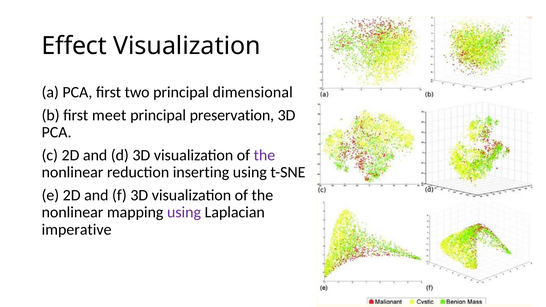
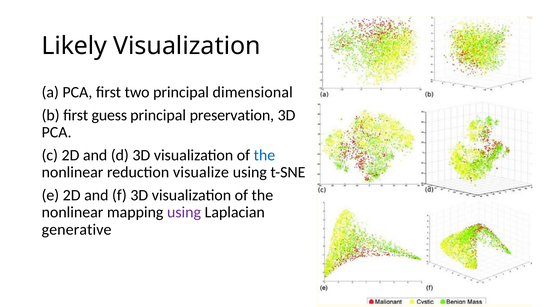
Effect: Effect -> Likely (74, 46)
meet: meet -> guess (109, 115)
the colour: purple -> blue (264, 155)
inserting: inserting -> visualize (201, 172)
imperative: imperative -> generative (77, 230)
